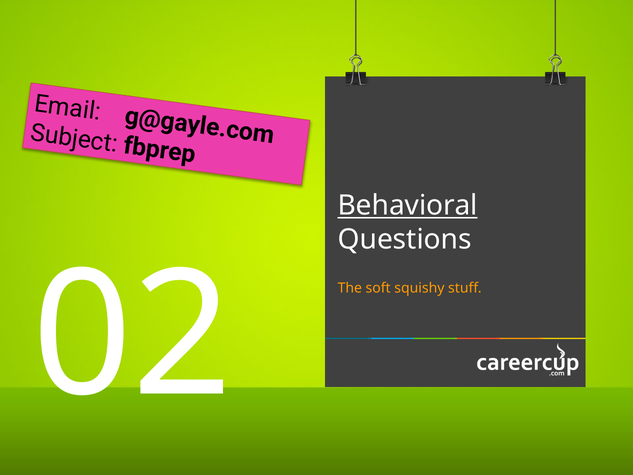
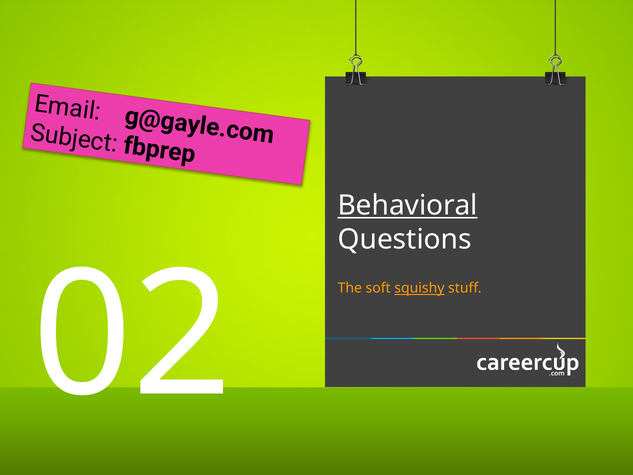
squishy underline: none -> present (419, 288)
